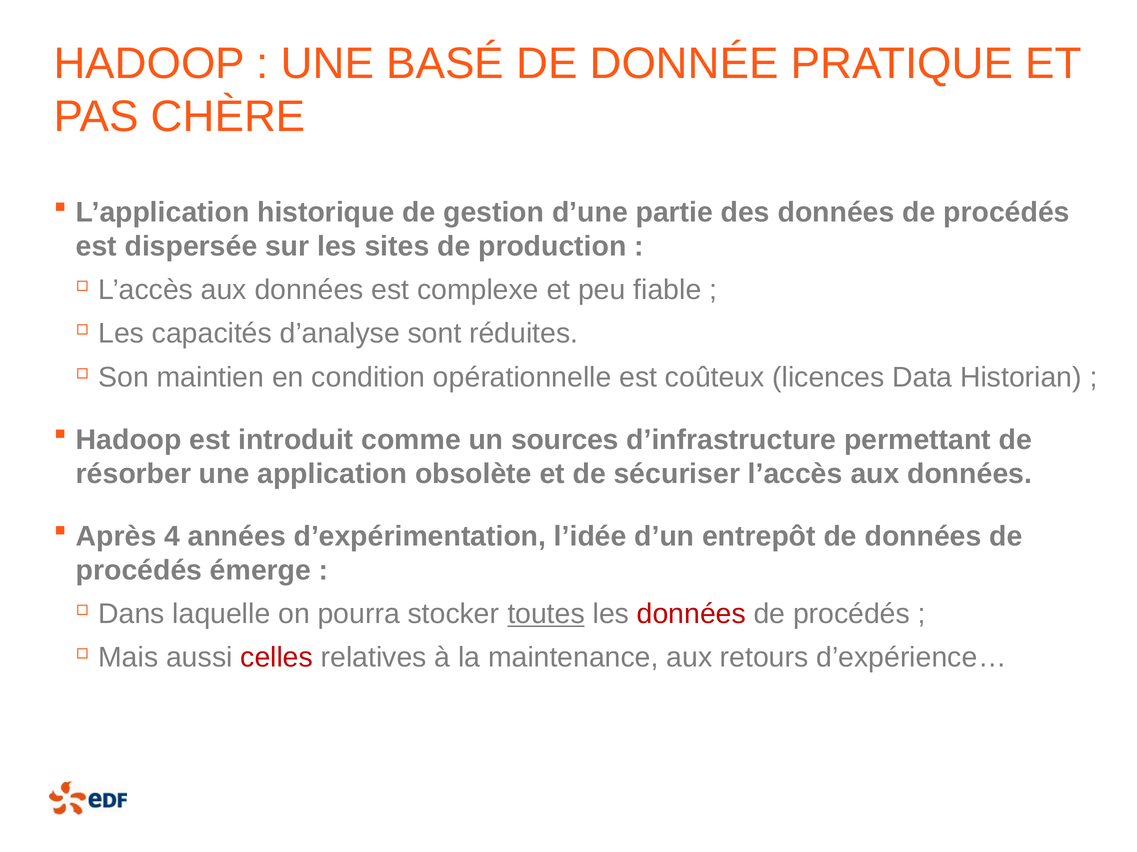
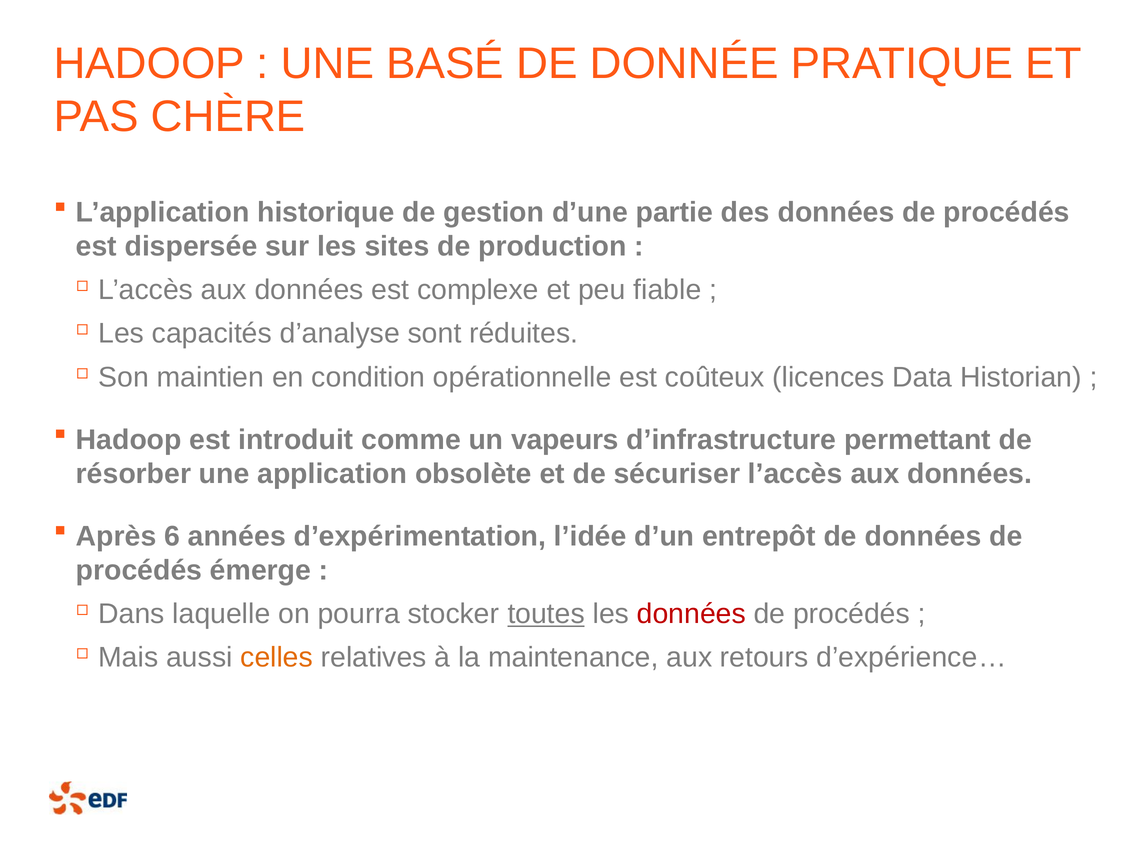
sources: sources -> vapeurs (565, 440)
4: 4 -> 6 (172, 537)
celles colour: red -> orange (277, 658)
